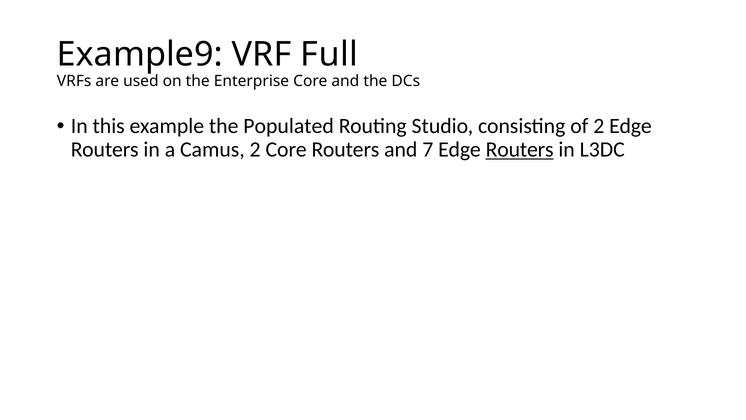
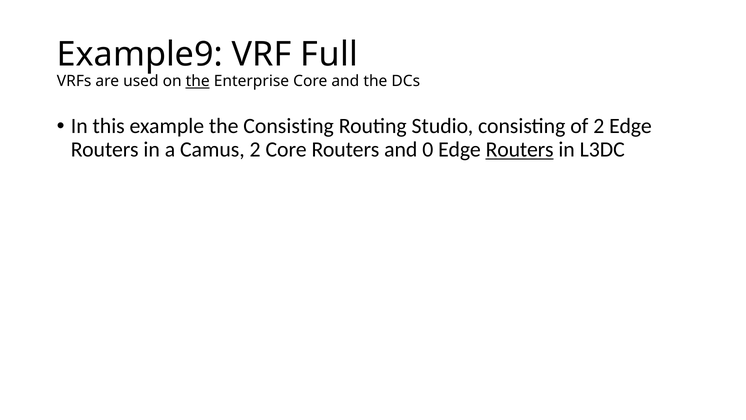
the underline: none -> present (198, 81)
the Populated: Populated -> Consisting (289, 126)
7: 7 -> 0 (428, 150)
